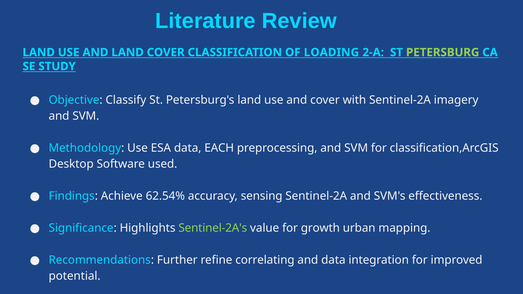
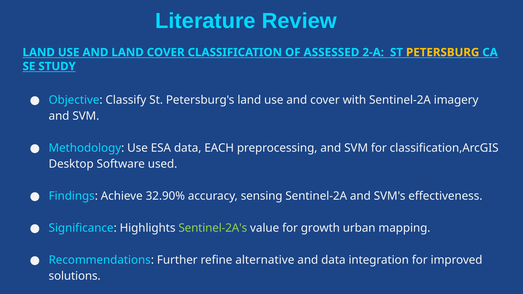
LOADING: LOADING -> ASSESSED (331, 52)
PETERSBURG colour: light green -> yellow (443, 52)
62.54%: 62.54% -> 32.90% (165, 196)
correlating: correlating -> alternative (265, 260)
potential: potential -> solutions (75, 276)
